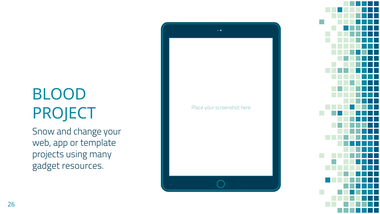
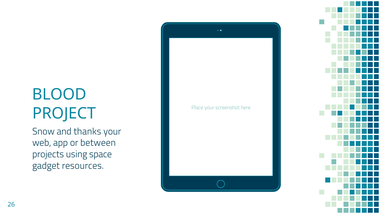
change: change -> thanks (87, 131)
template: template -> between (98, 143)
many: many -> space (101, 154)
